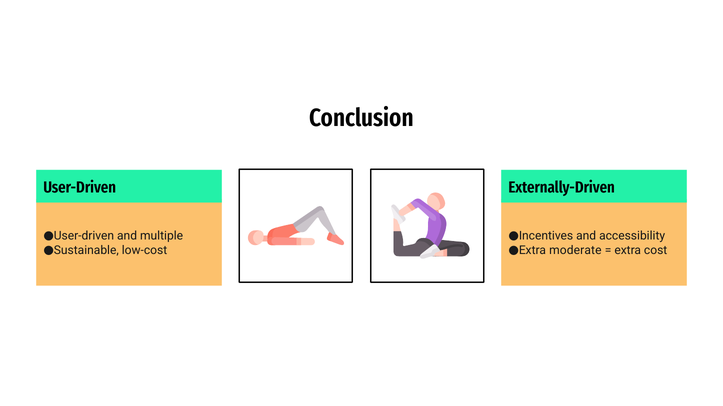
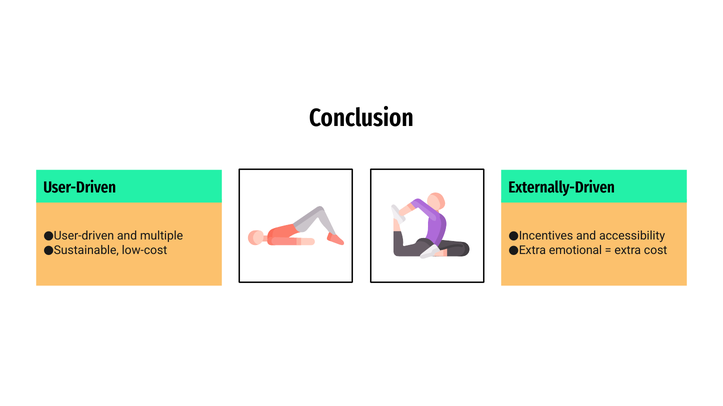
moderate: moderate -> emotional (575, 251)
